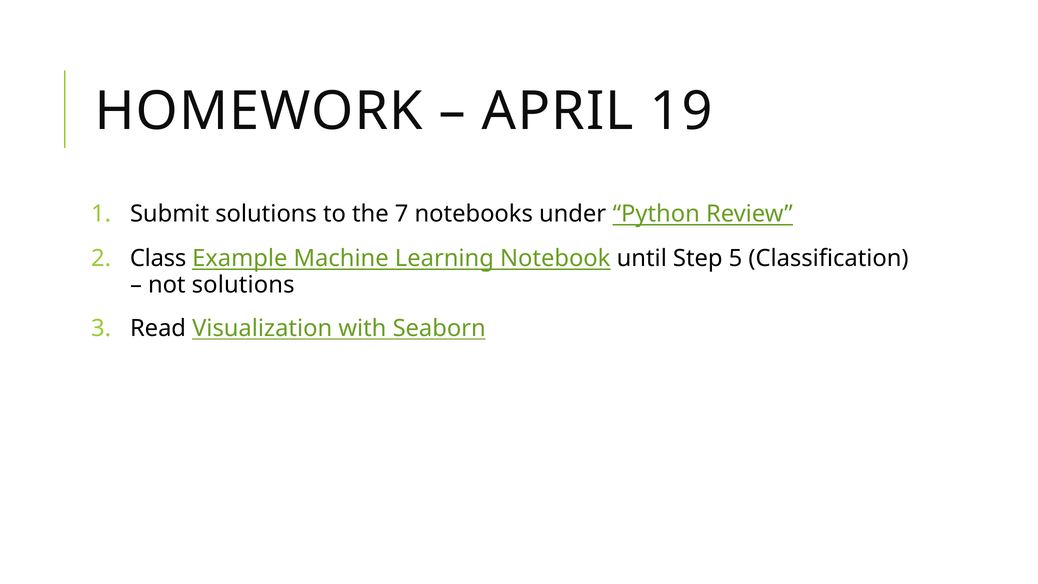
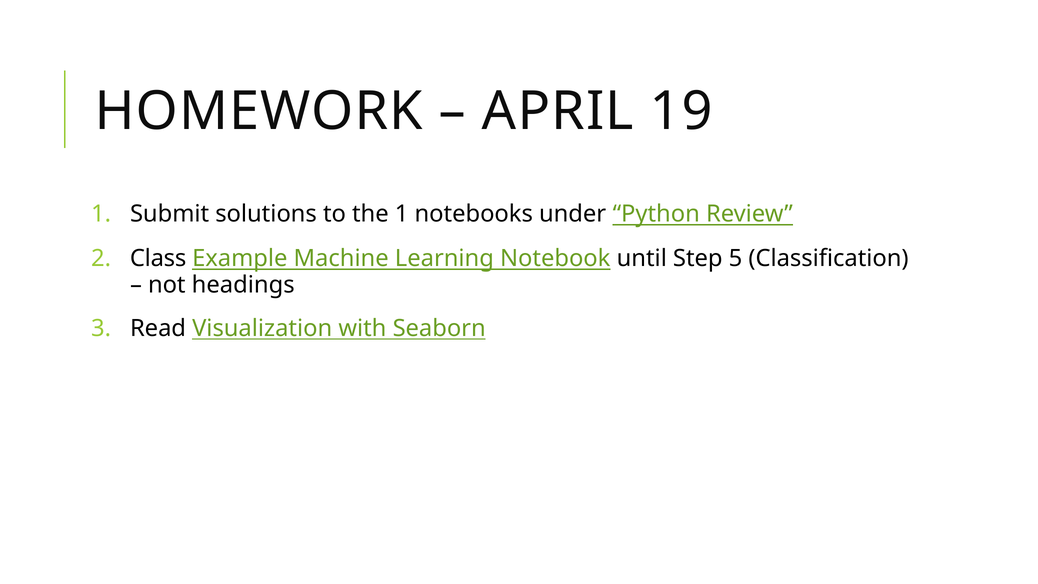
the 7: 7 -> 1 (402, 214)
not solutions: solutions -> headings (243, 285)
